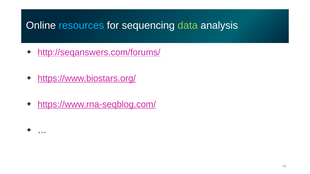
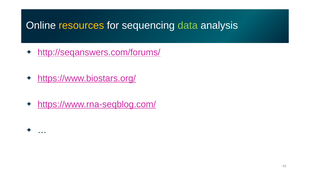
resources colour: light blue -> yellow (81, 25)
